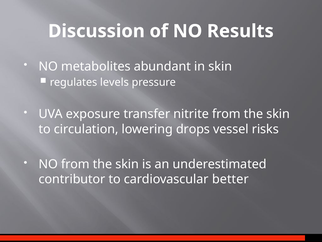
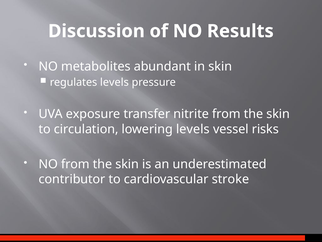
lowering drops: drops -> levels (193, 129)
better: better -> stroke (230, 179)
